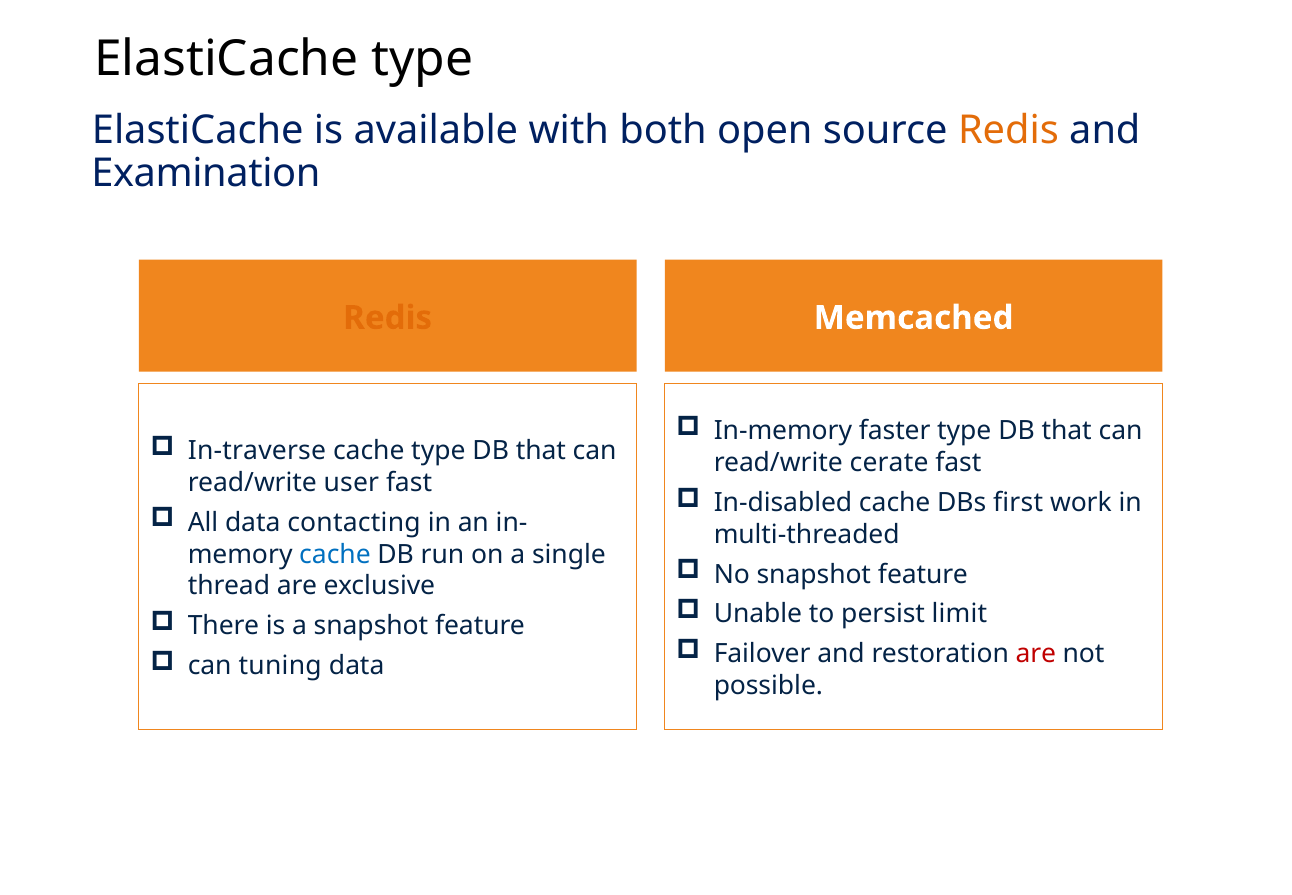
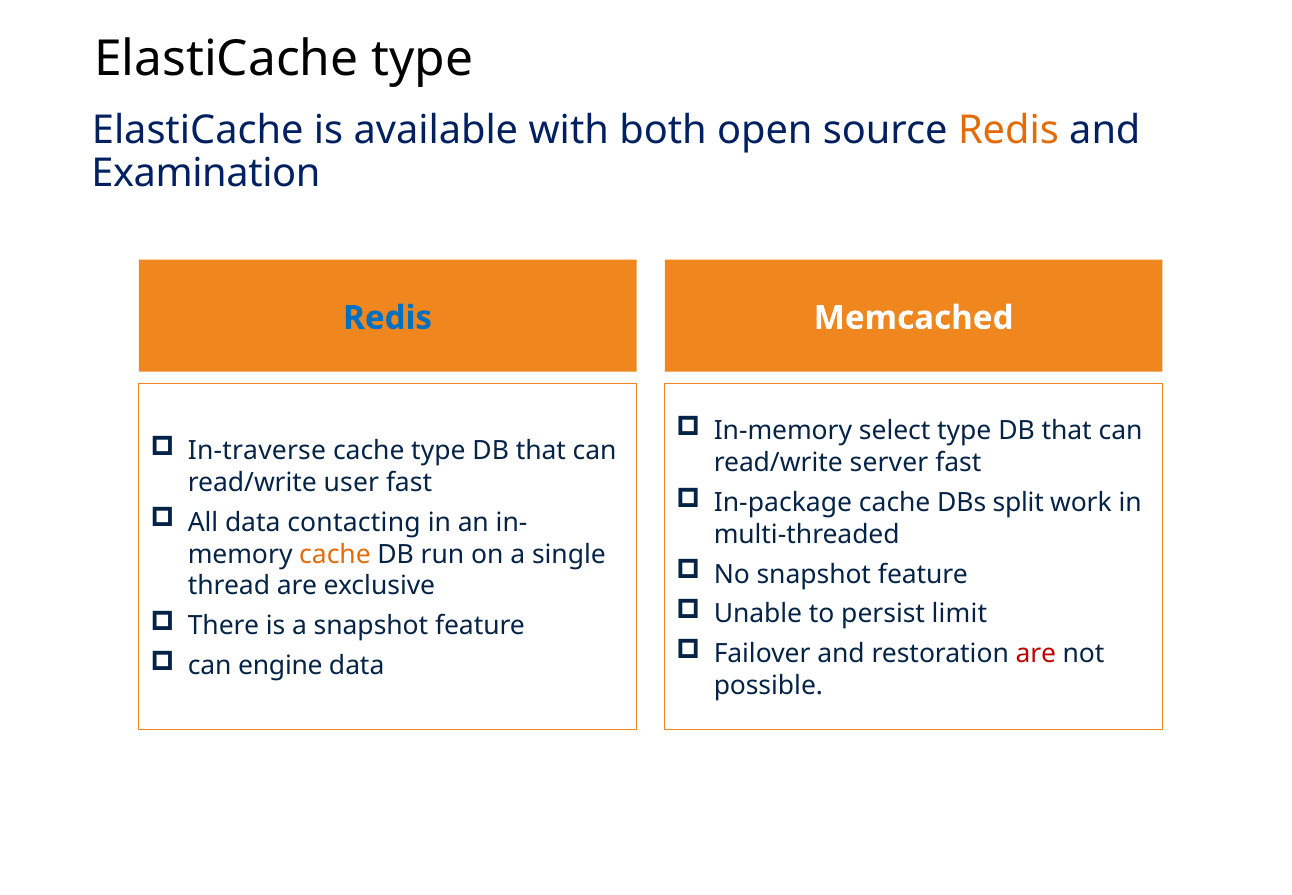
Redis colour: orange -> blue (388, 318)
faster: faster -> select (895, 431)
cerate: cerate -> server (889, 463)
In-disabled: In-disabled -> In-package (783, 502)
first: first -> split (1018, 502)
cache colour: blue -> orange (335, 554)
tuning: tuning -> engine (280, 665)
